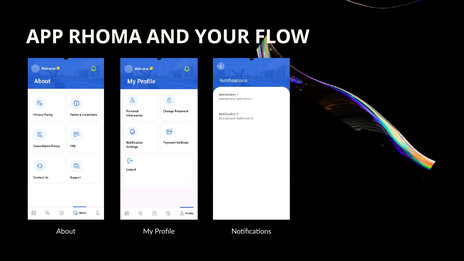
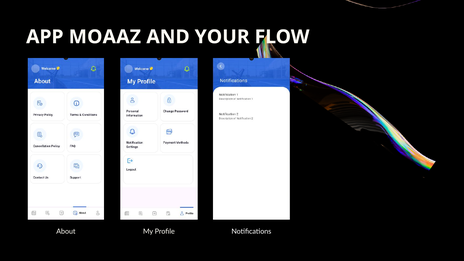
RHOMA: RHOMA -> MOAAZ (105, 37)
